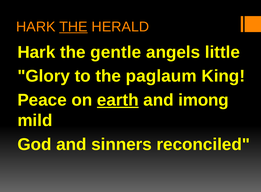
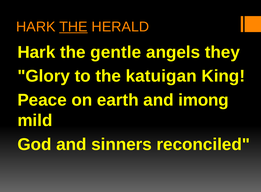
little: little -> they (222, 52)
paglaum: paglaum -> katuigan (161, 76)
earth underline: present -> none (118, 100)
